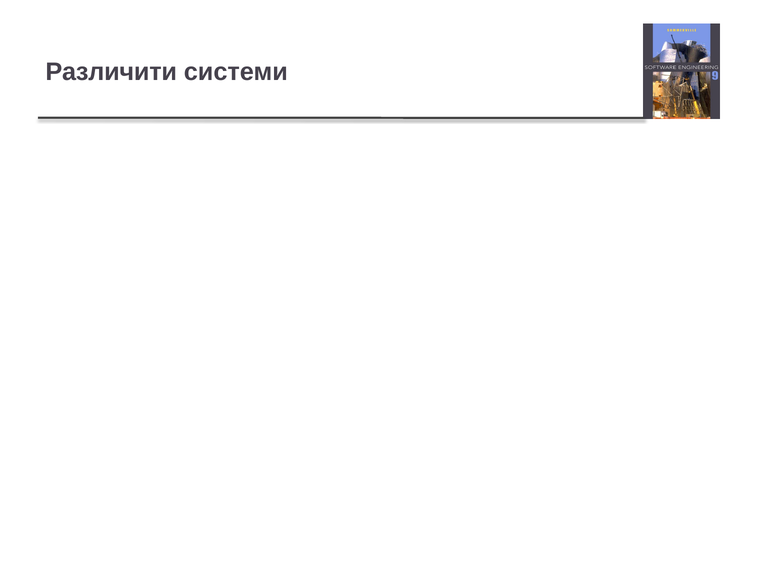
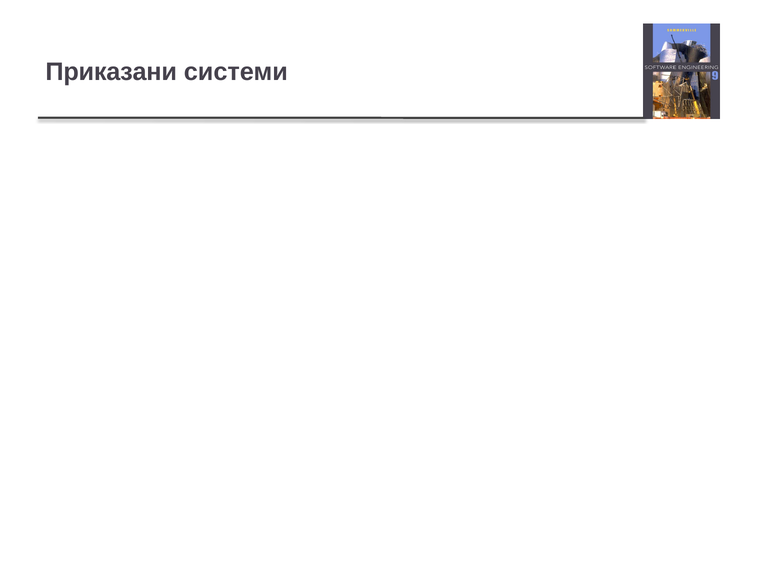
Различити: Различити -> Приказани (111, 72)
